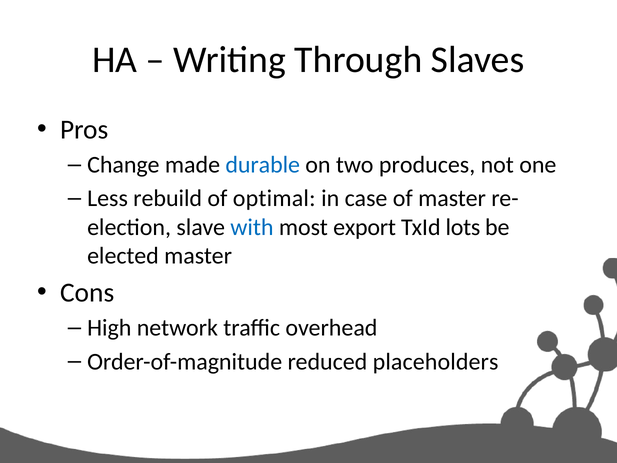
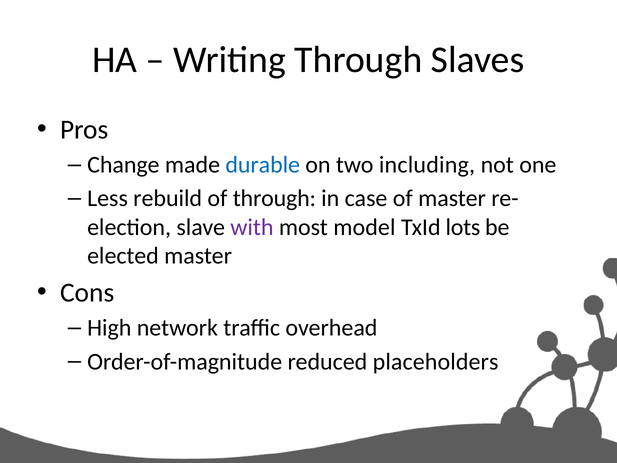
produces: produces -> including (427, 165)
of optimal: optimal -> through (274, 198)
with colour: blue -> purple (252, 227)
export: export -> model (364, 227)
